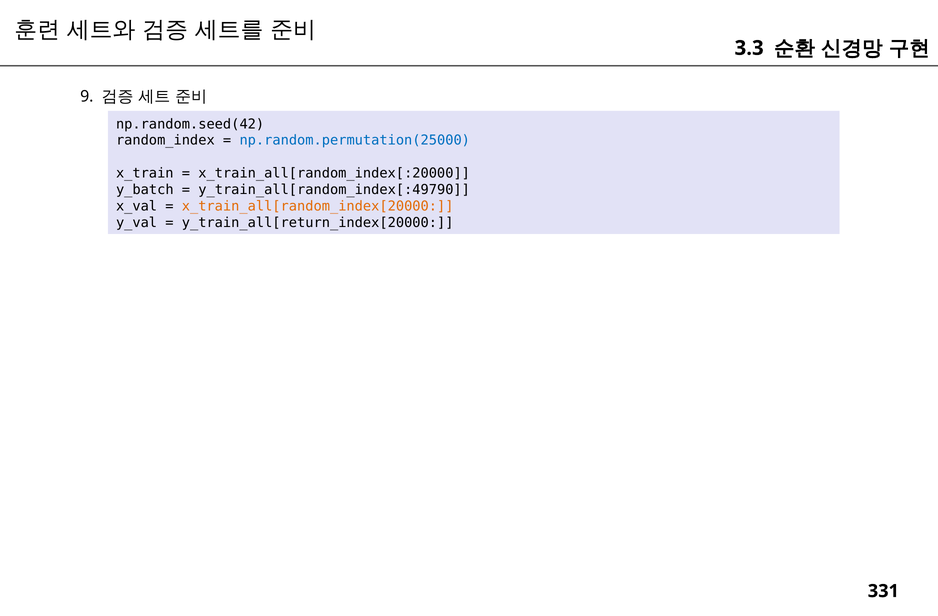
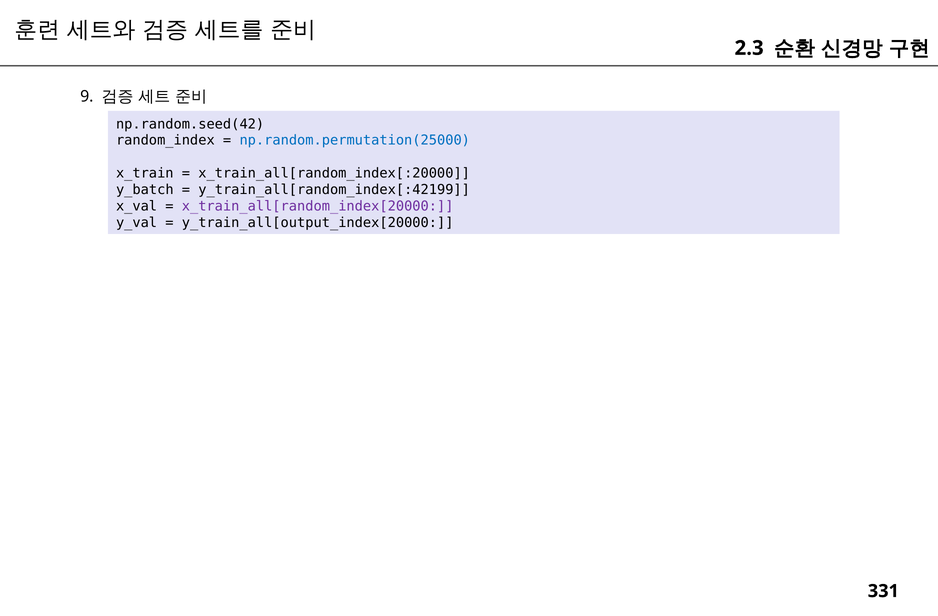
3.3: 3.3 -> 2.3 (749, 48)
y_train_all[random_index[:49790: y_train_all[random_index[:49790 -> y_train_all[random_index[:42199 (334, 190)
x_train_all[random_index[20000 colour: orange -> purple (318, 206)
y_train_all[return_index[20000: y_train_all[return_index[20000 -> y_train_all[output_index[20000 (318, 223)
